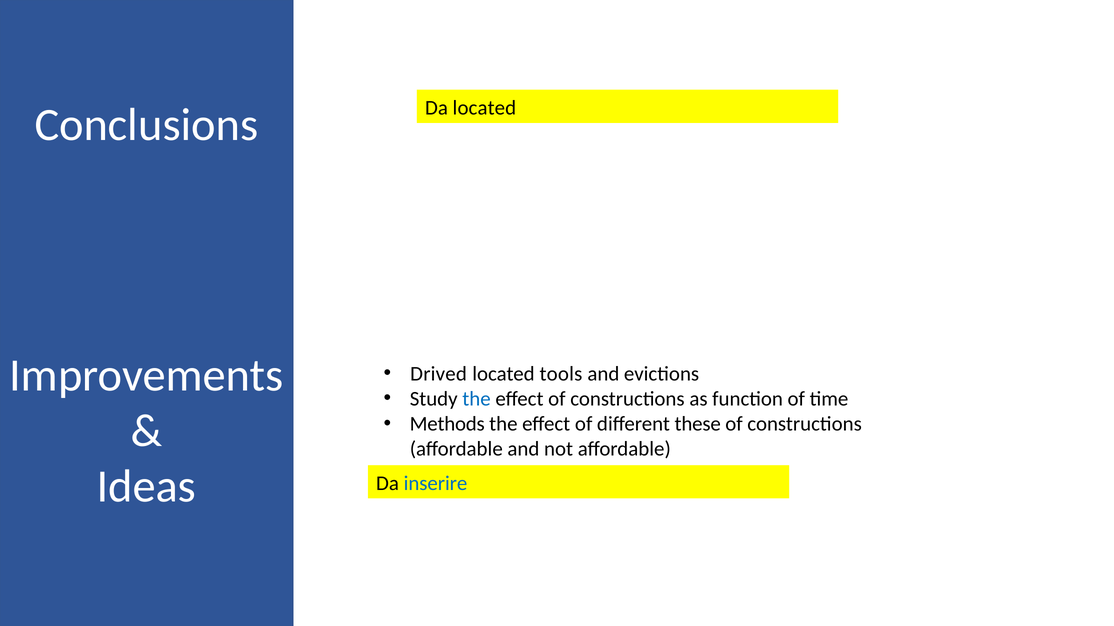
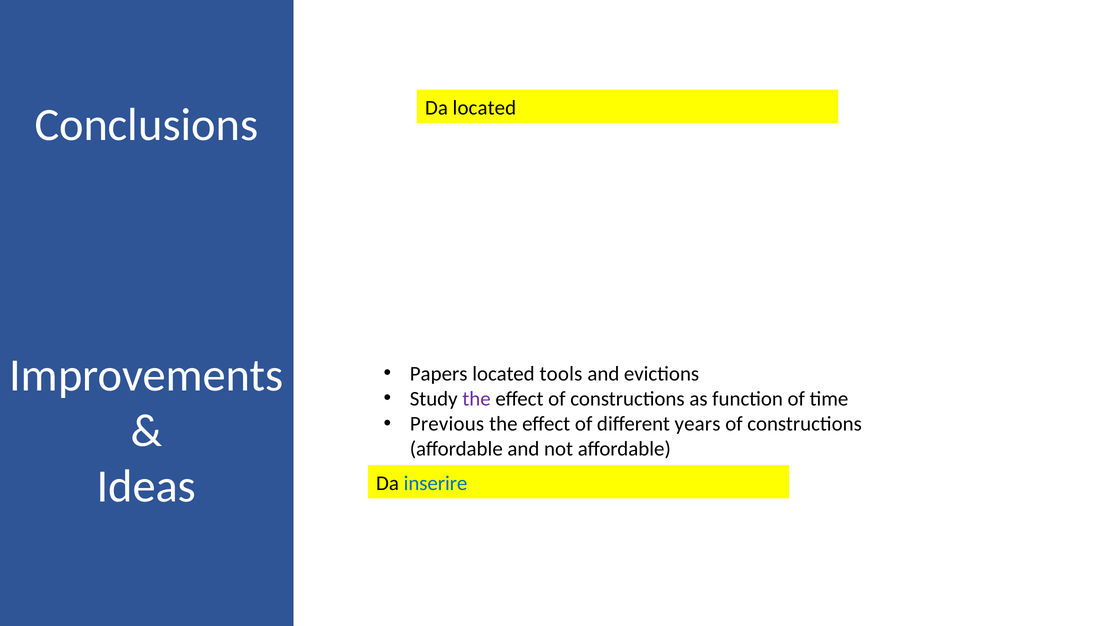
Drived: Drived -> Papers (439, 374)
the colour: blue -> purple (477, 399)
Methods: Methods -> Previous (447, 424)
these: these -> years (698, 424)
